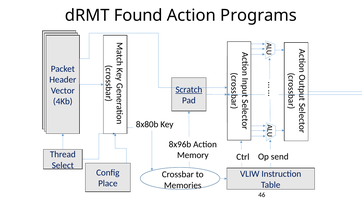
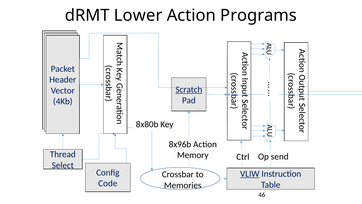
Found: Found -> Lower (138, 15)
VLIW underline: none -> present (250, 174)
Place: Place -> Code (108, 183)
